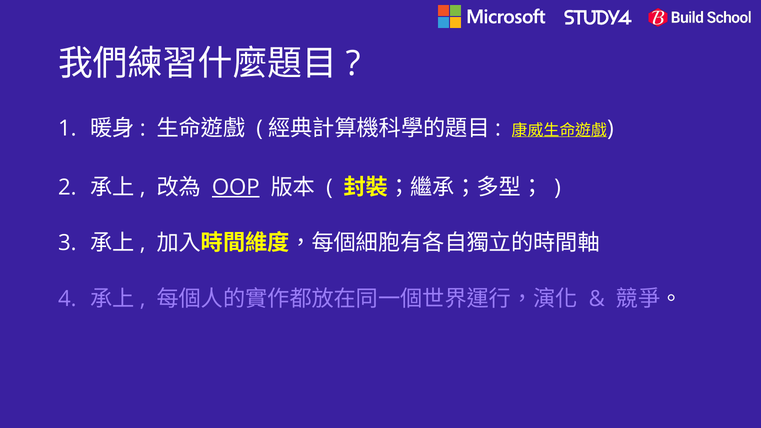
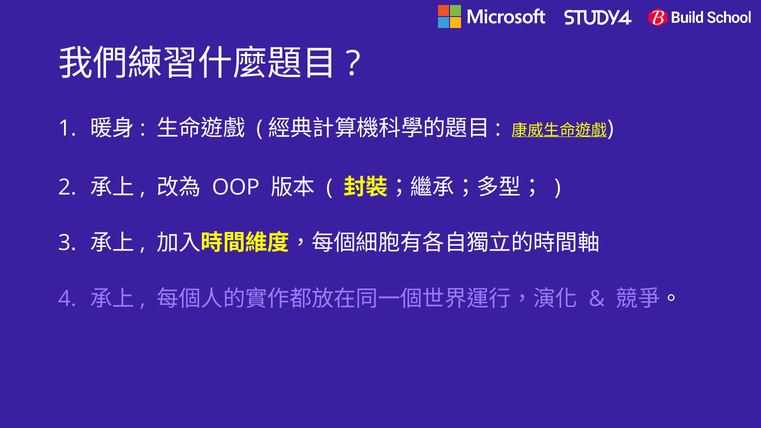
OOP underline: present -> none (236, 187)
